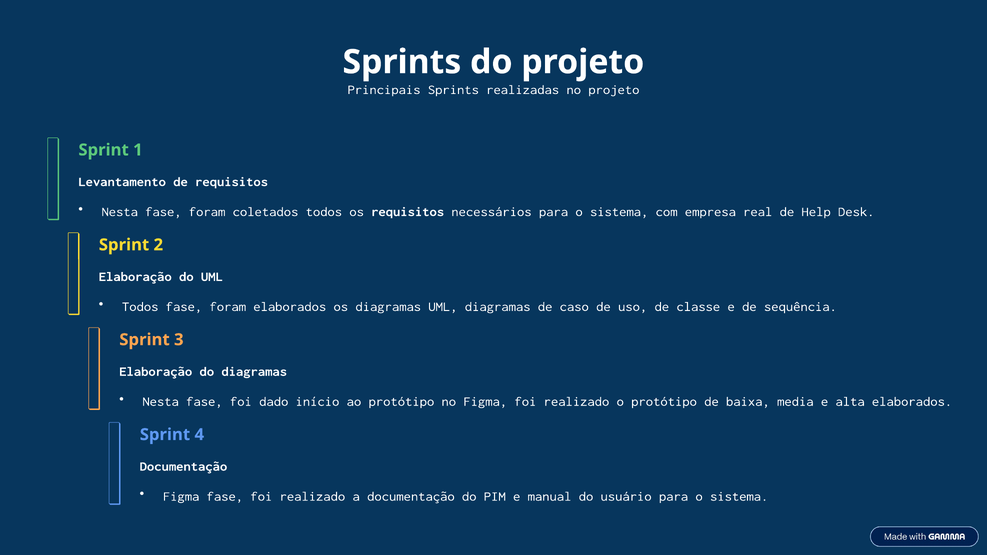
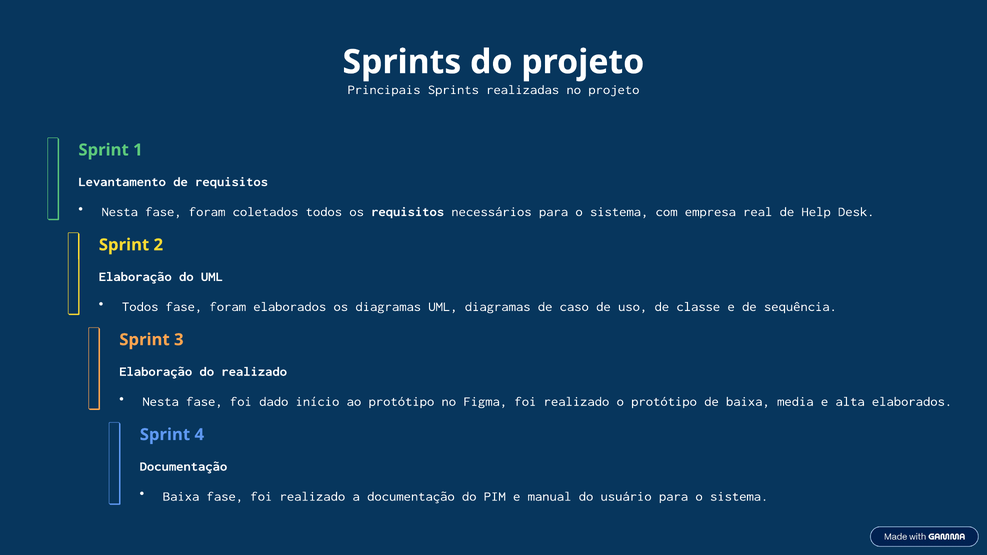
do diagramas: diagramas -> realizado (254, 372)
Figma: Figma -> Baixa (181, 496)
